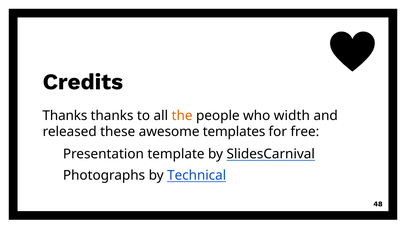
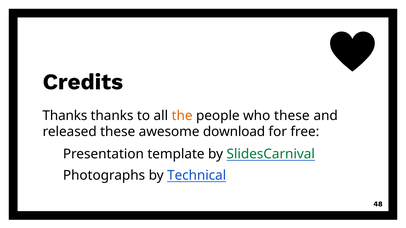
who width: width -> these (292, 116)
templates: templates -> download (234, 132)
SlidesCarnival colour: black -> green (271, 154)
